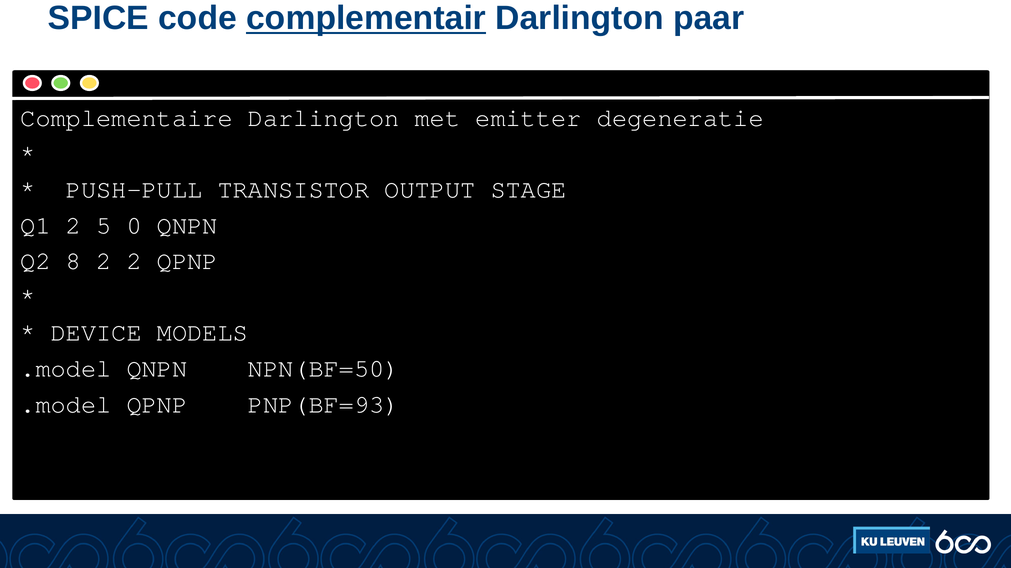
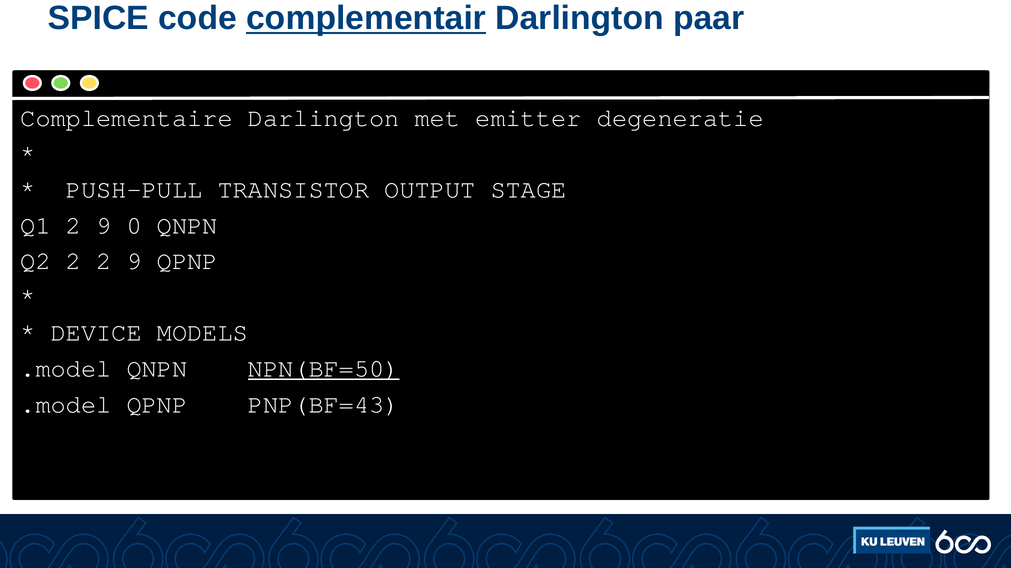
Q1 2 5: 5 -> 9 (104, 226)
Q2 8: 8 -> 2 (73, 261)
2: 2 -> 9 (134, 261)
NPN(BF=50 underline: none -> present (324, 369)
PNP(BF=93: PNP(BF=93 -> PNP(BF=43 (324, 405)
